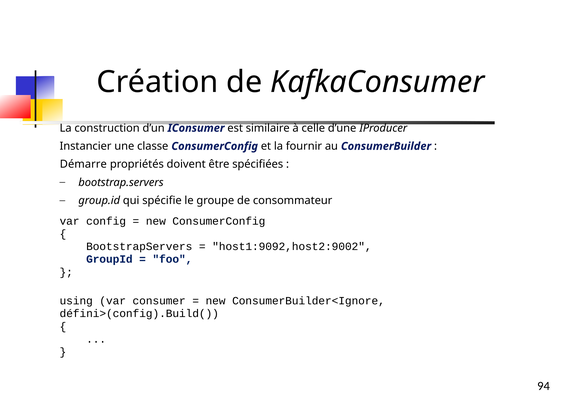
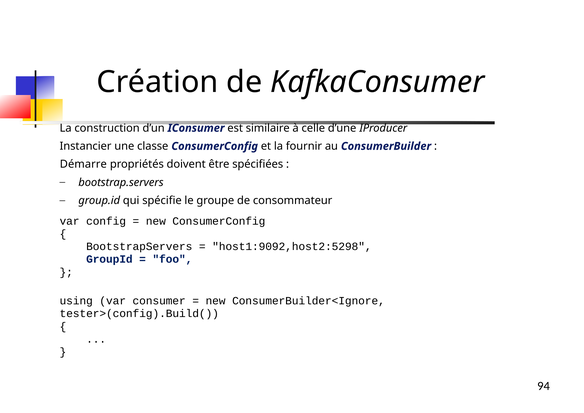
host1:9092,host2:9002: host1:9092,host2:9002 -> host1:9092,host2:5298 (292, 247)
défini>(config).Build(: défini>(config).Build( -> tester>(config).Build( (139, 314)
